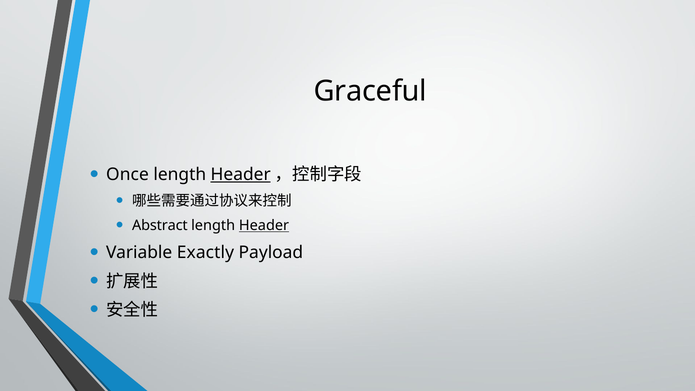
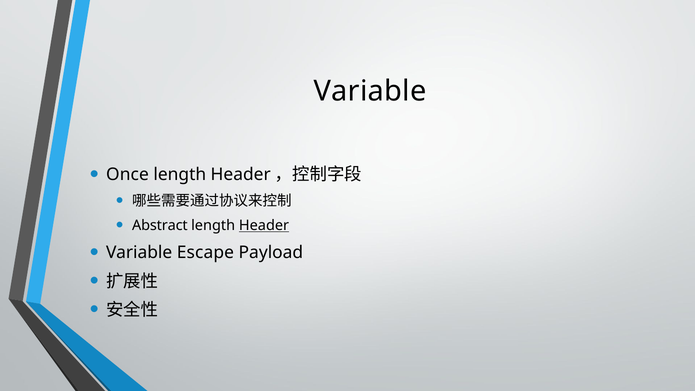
Graceful: Graceful -> Variable (370, 91)
Header underline: present -> none (241, 175)
Exactly: Exactly -> Escape (205, 253)
